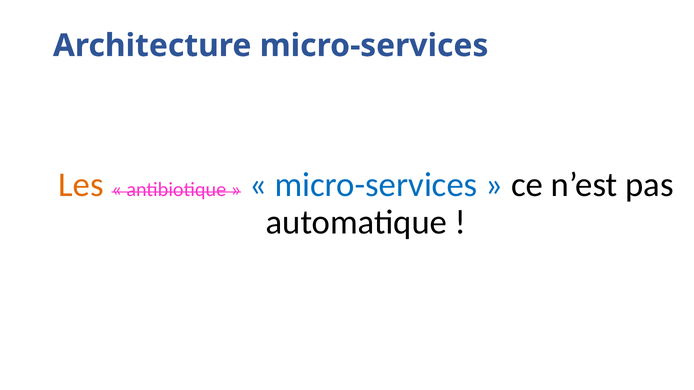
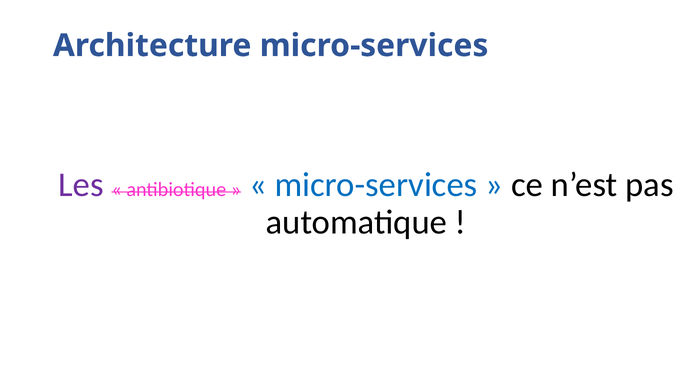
Les colour: orange -> purple (81, 185)
